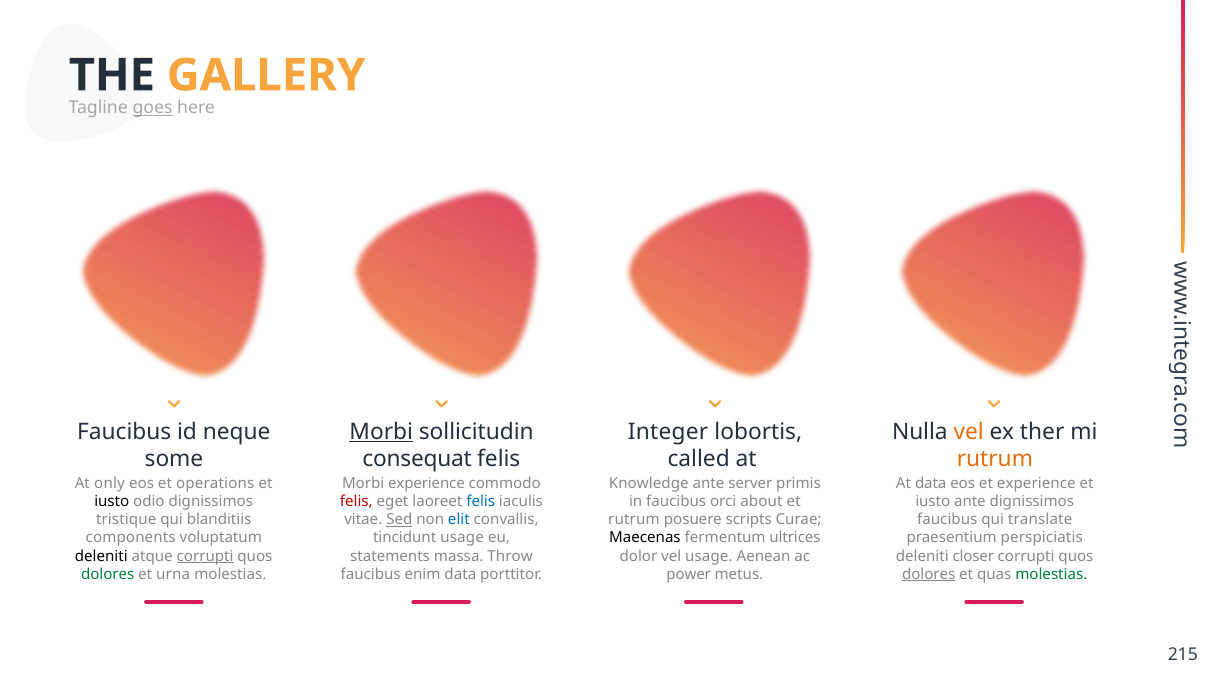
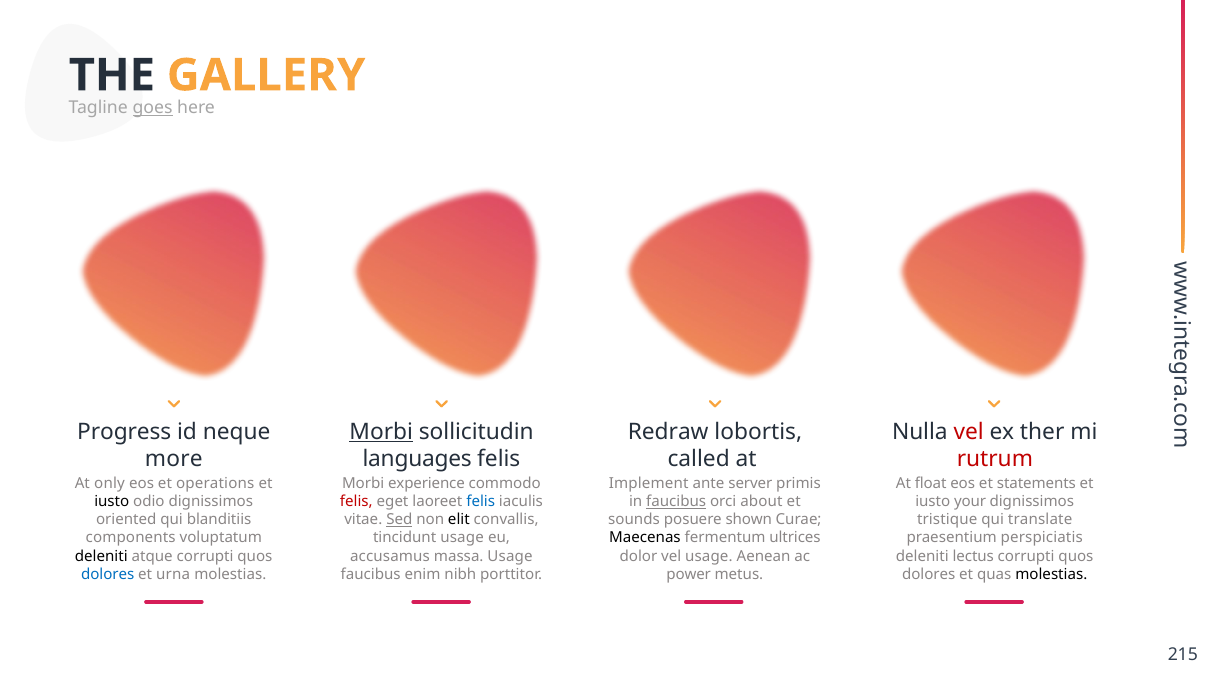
Faucibus: Faucibus -> Progress (124, 432)
Integer: Integer -> Redraw (668, 432)
vel colour: orange -> red (969, 432)
some: some -> more (174, 459)
consequat: consequat -> languages (417, 459)
rutrum colour: orange -> red (995, 459)
Knowledge: Knowledge -> Implement (649, 484)
At data: data -> float (931, 484)
et experience: experience -> statements (1036, 484)
faucibus underline: none -> present (676, 502)
iusto ante: ante -> your (970, 502)
tristique: tristique -> oriented (126, 520)
elit colour: blue -> black (459, 520)
rutrum: rutrum -> sounds (634, 520)
scripts: scripts -> shown (749, 520)
faucibus: faucibus -> tristique (947, 520)
corrupti underline: present -> none (205, 556)
statements: statements -> accusamus (390, 556)
massa Throw: Throw -> Usage (510, 556)
closer: closer -> lectus (973, 556)
dolores colour: green -> blue (108, 574)
enim data: data -> nibh (460, 574)
dolores underline: present -> none (929, 574)
molestias colour: green -> black (1051, 574)
